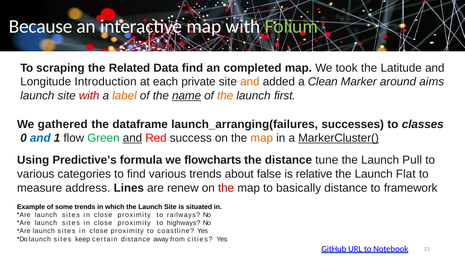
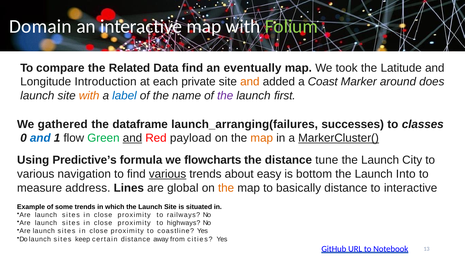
Because: Because -> Domain (40, 26)
scraping: scraping -> compare (60, 68)
completed: completed -> eventually (252, 68)
Clean: Clean -> Coast (323, 82)
aims: aims -> does (432, 82)
with colour: red -> orange (89, 96)
label colour: orange -> blue (124, 96)
name underline: present -> none (187, 96)
the colour: orange -> purple (225, 96)
success: success -> payload (191, 138)
Pull: Pull -> City (412, 161)
categories: categories -> navigation (84, 174)
various underline: none -> present (168, 174)
false: false -> easy (269, 174)
relative: relative -> bottom (314, 174)
Flat: Flat -> Into (406, 174)
renew: renew -> global (183, 188)
the colour: red -> orange (226, 188)
to framework: framework -> interactive (411, 188)
